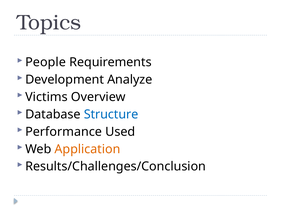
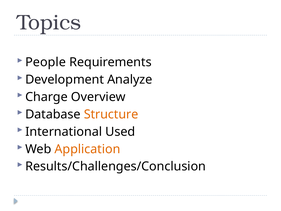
Victims: Victims -> Charge (46, 97)
Structure colour: blue -> orange (111, 114)
Performance: Performance -> International (64, 132)
